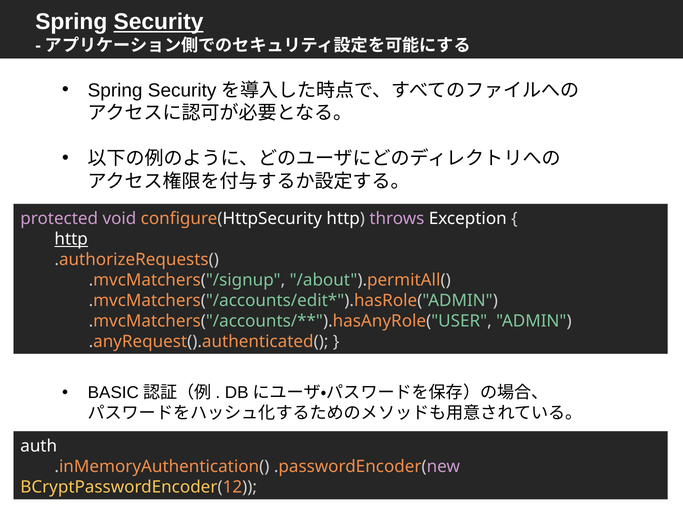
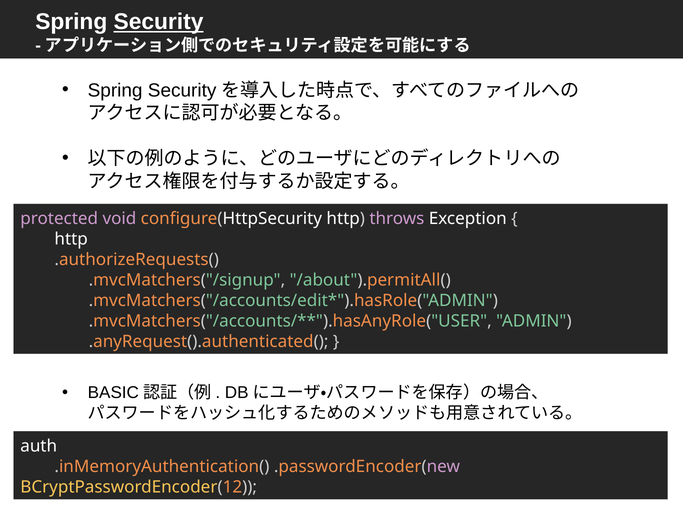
http underline: present -> none (71, 239)
